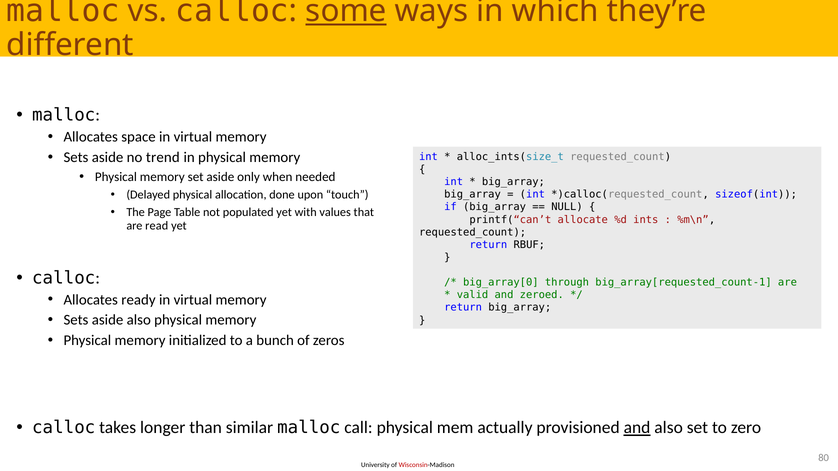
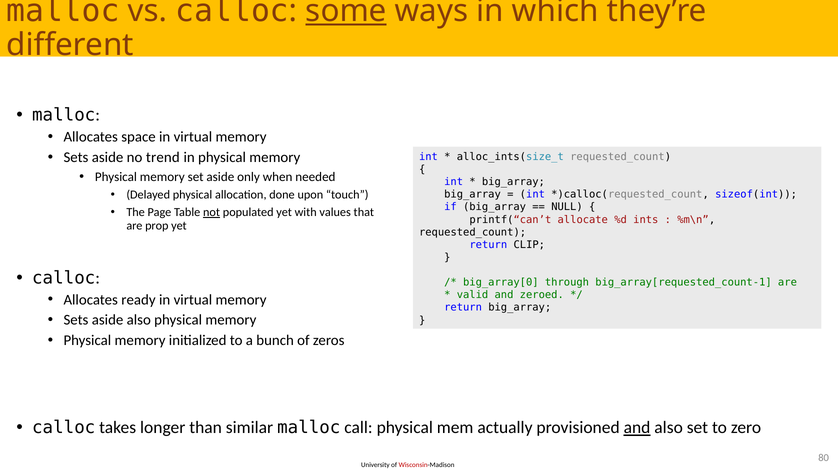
not underline: none -> present (211, 212)
read: read -> prop (157, 226)
RBUF: RBUF -> CLIP (529, 245)
